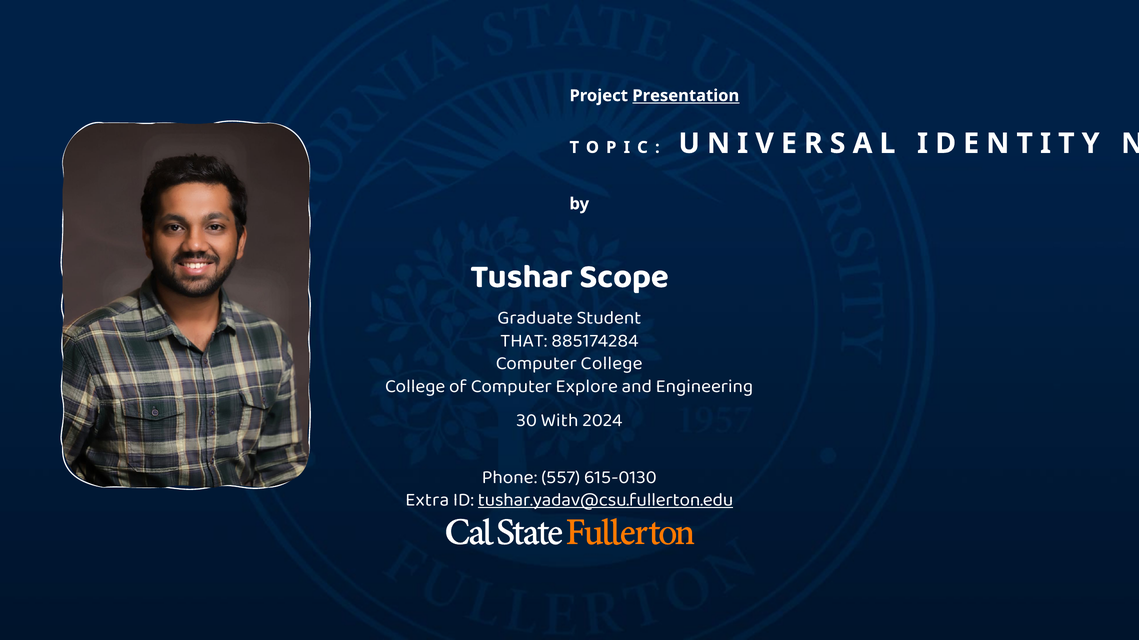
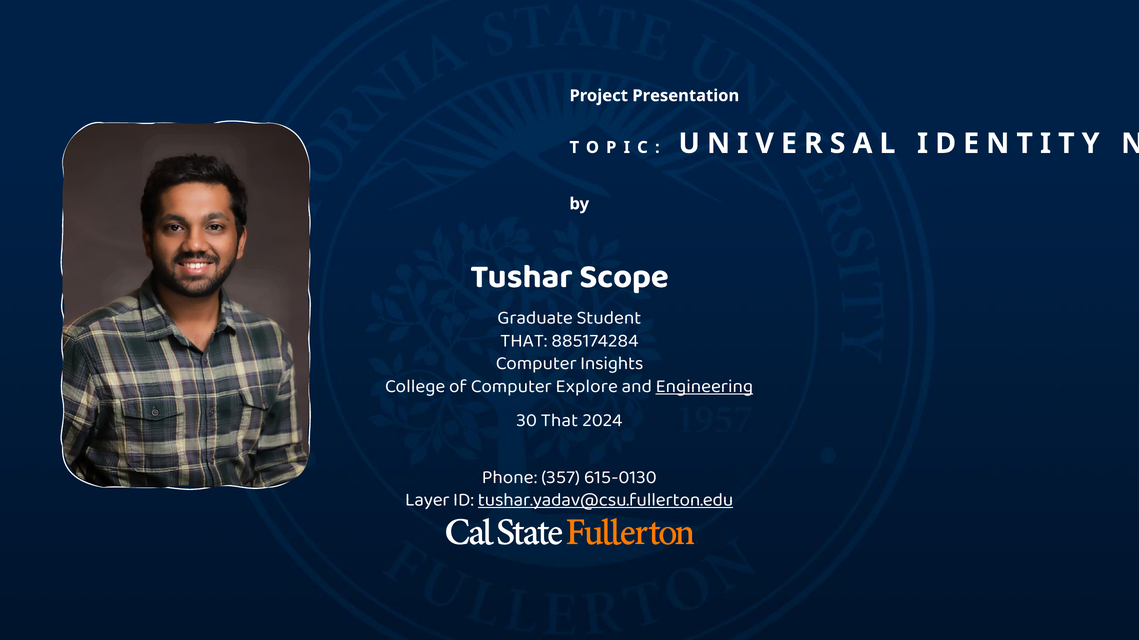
Presentation underline: present -> none (686, 96)
Computer College: College -> Insights (612, 363)
Engineering underline: none -> present (704, 386)
30 With: With -> That (560, 420)
557: 557 -> 357 (561, 477)
Extra: Extra -> Layer (427, 500)
